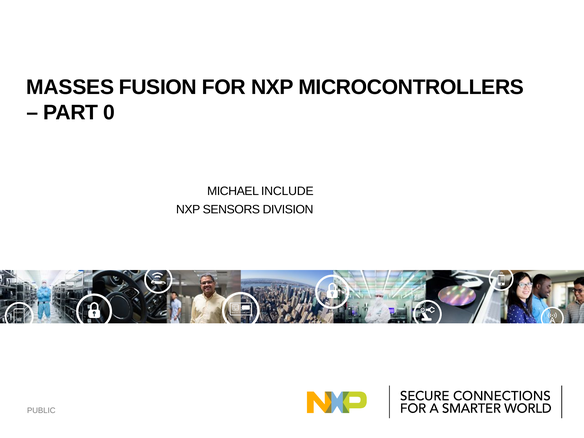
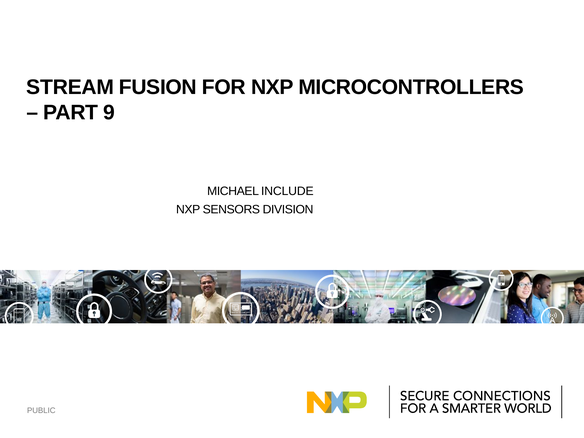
MASSES: MASSES -> STREAM (70, 87)
0: 0 -> 9 (109, 112)
